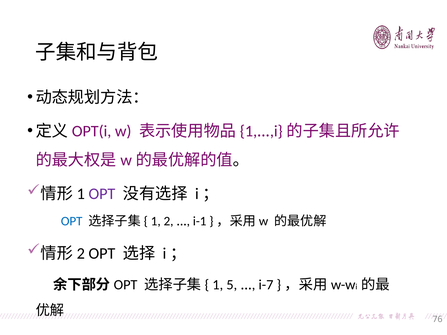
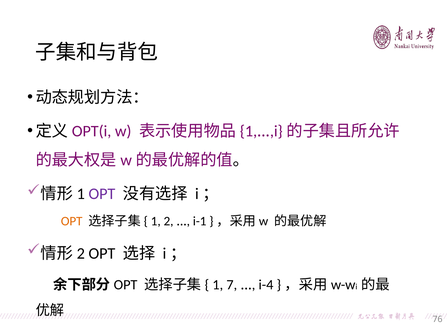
OPT colour: blue -> orange (72, 221)
5: 5 -> 7 (232, 285)
i-7: i-7 -> i-4 (266, 285)
